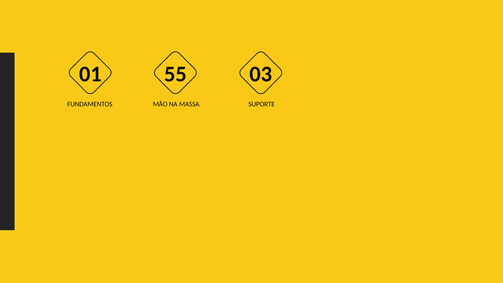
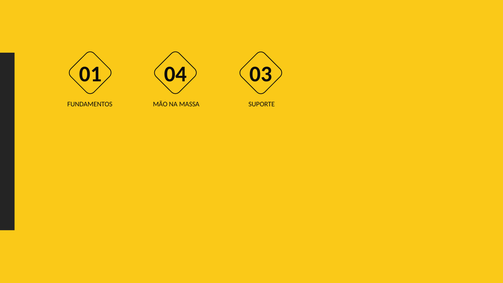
55: 55 -> 04 (175, 74)
